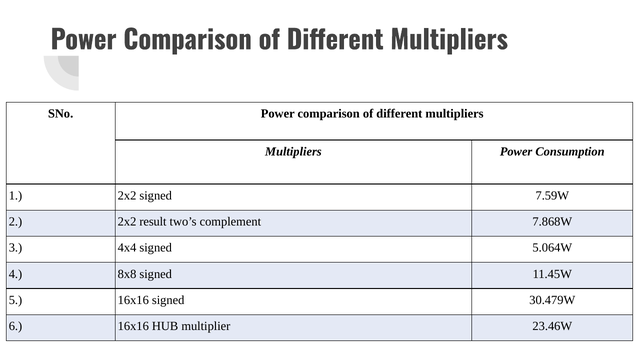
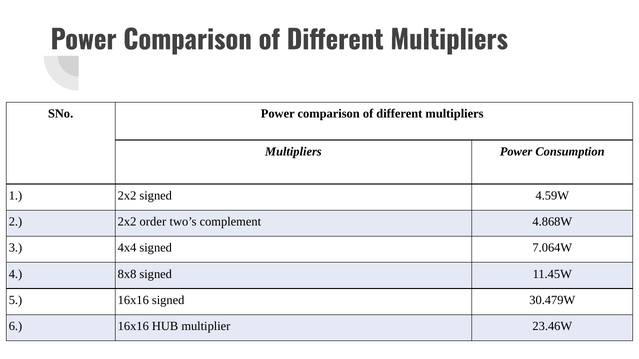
7.59W: 7.59W -> 4.59W (552, 196)
result: result -> order (153, 222)
7.868W: 7.868W -> 4.868W (552, 222)
5.064W: 5.064W -> 7.064W (552, 248)
